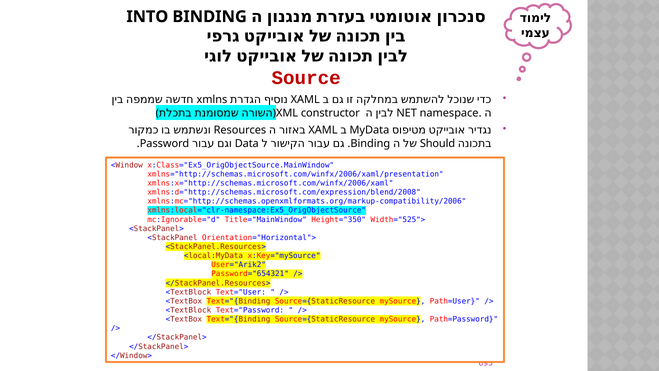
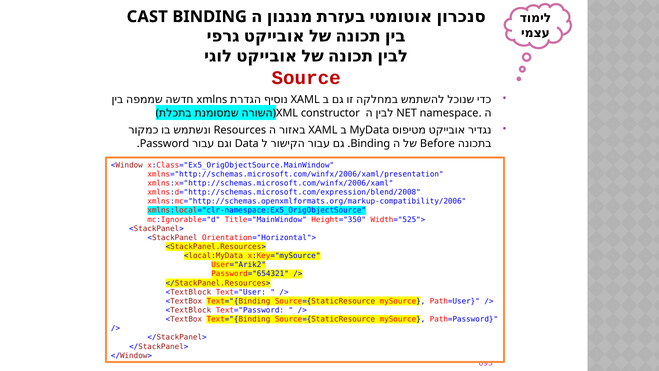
INTO: INTO -> CAST (147, 17)
Should: Should -> Before (437, 143)
